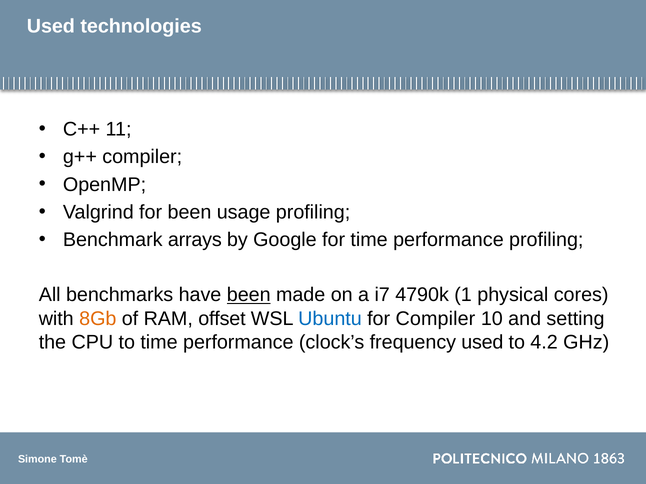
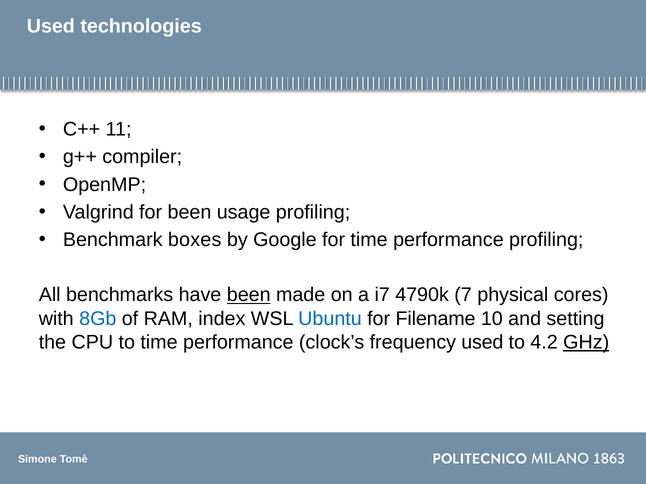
arrays: arrays -> boxes (195, 240)
1: 1 -> 7 (463, 295)
8Gb colour: orange -> blue (98, 319)
offset: offset -> index (222, 319)
for Compiler: Compiler -> Filename (436, 319)
GHz underline: none -> present (586, 343)
